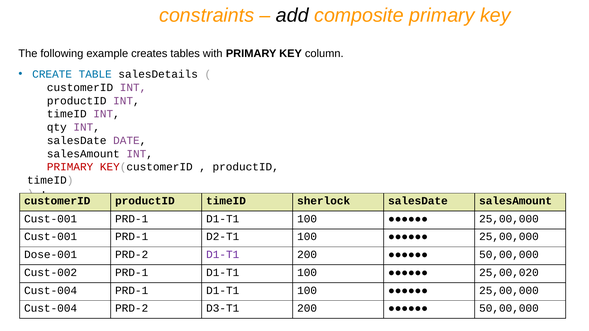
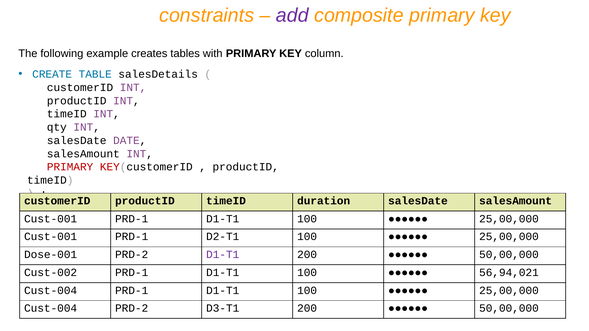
add colour: black -> purple (292, 15)
sherlock: sherlock -> duration (324, 201)
25,00,020: 25,00,020 -> 56,94,021 (509, 273)
